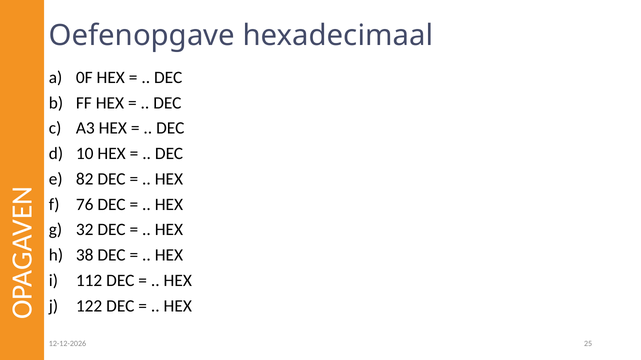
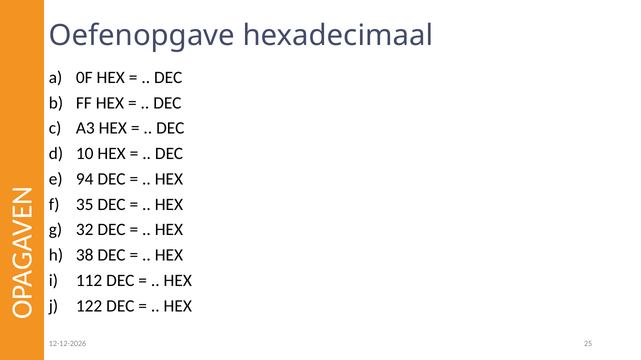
82: 82 -> 94 (85, 179)
76: 76 -> 35 (85, 205)
